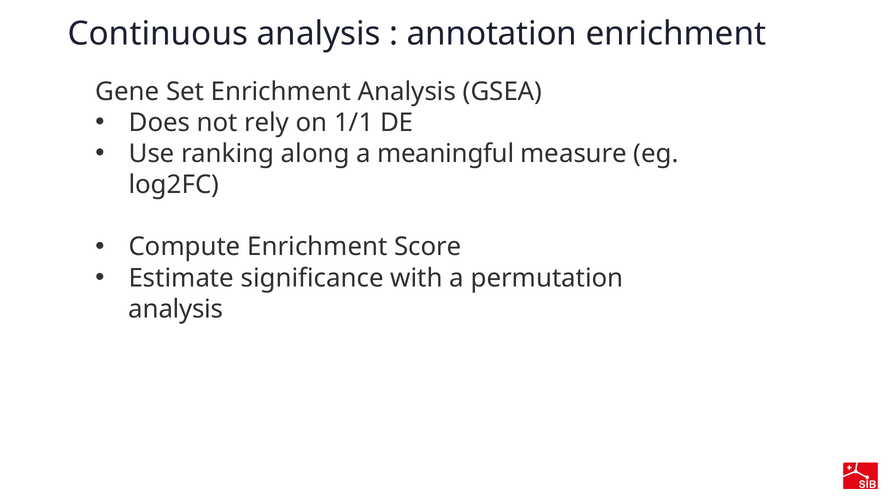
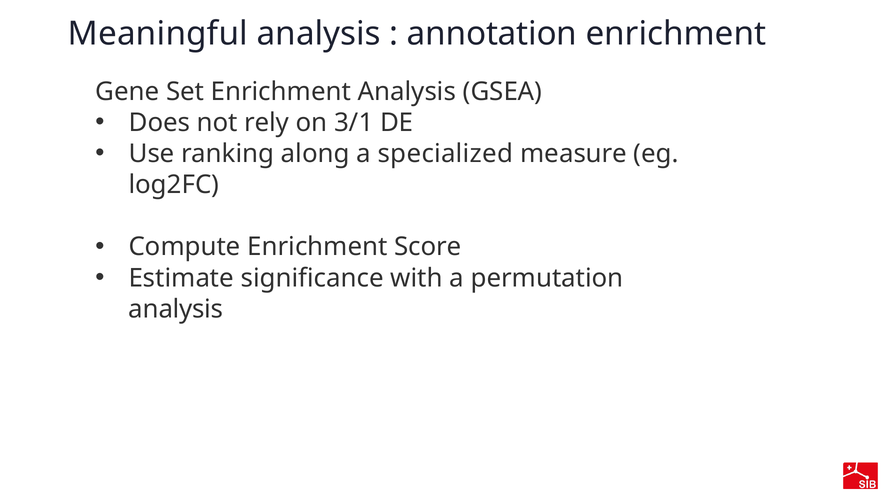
Continuous: Continuous -> Meaningful (158, 34)
1/1: 1/1 -> 3/1 (354, 123)
meaningful: meaningful -> specialized (445, 154)
